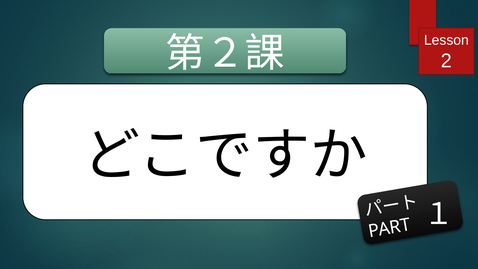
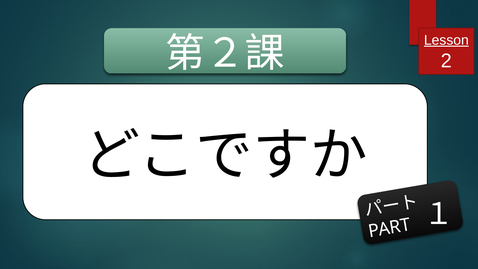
Lesson underline: none -> present (446, 40)
